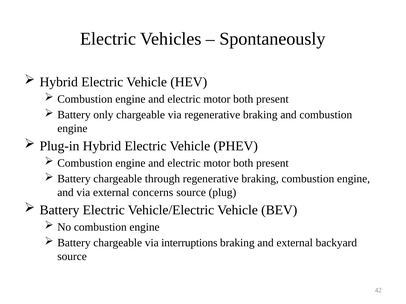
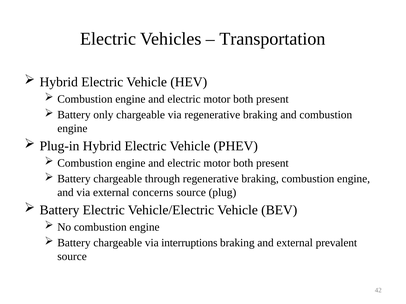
Spontaneously: Spontaneously -> Transportation (273, 39)
backyard: backyard -> prevalent (336, 243)
